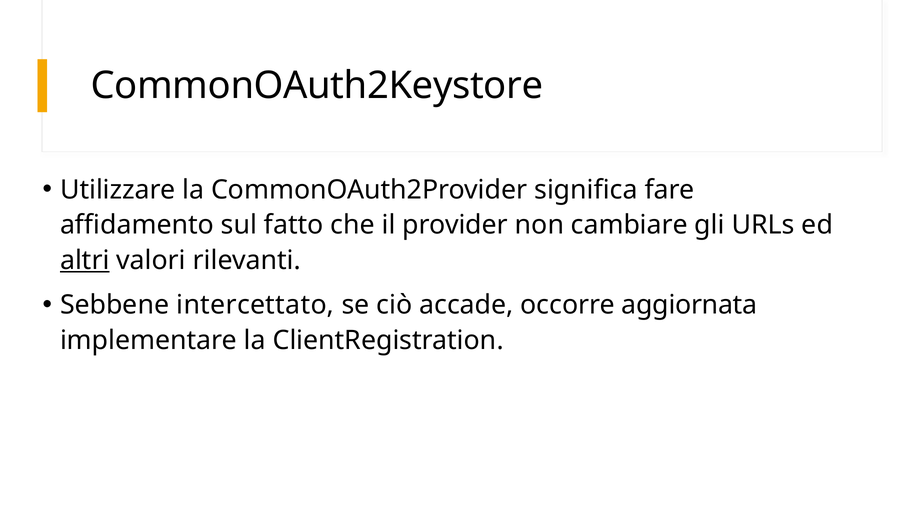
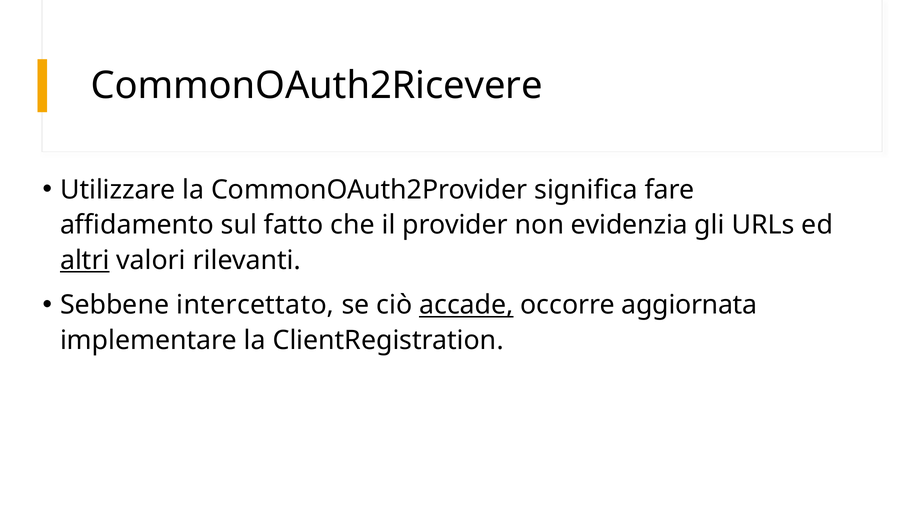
CommonOAuth2Keystore: CommonOAuth2Keystore -> CommonOAuth2Ricevere (317, 85)
cambiare: cambiare -> evidenzia (629, 225)
accade underline: none -> present (466, 305)
